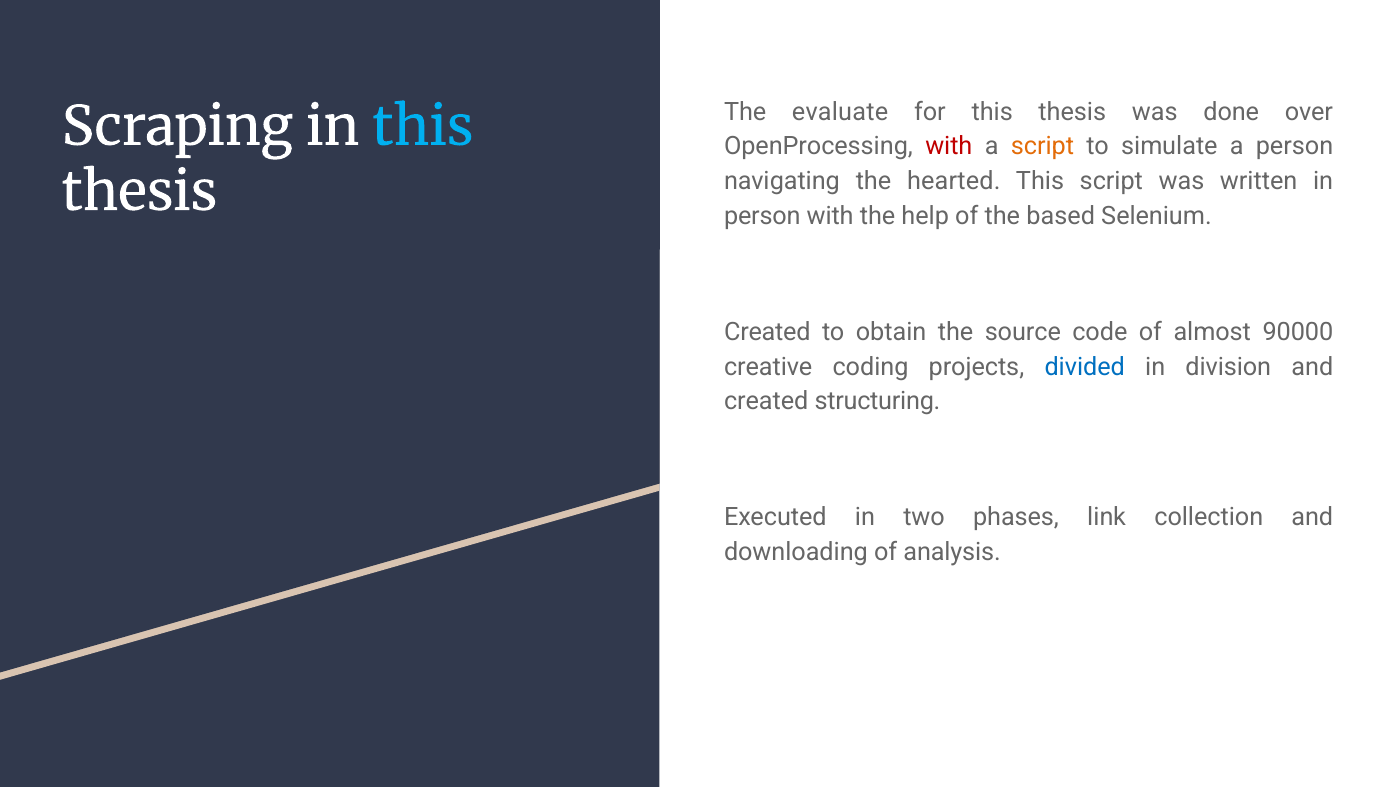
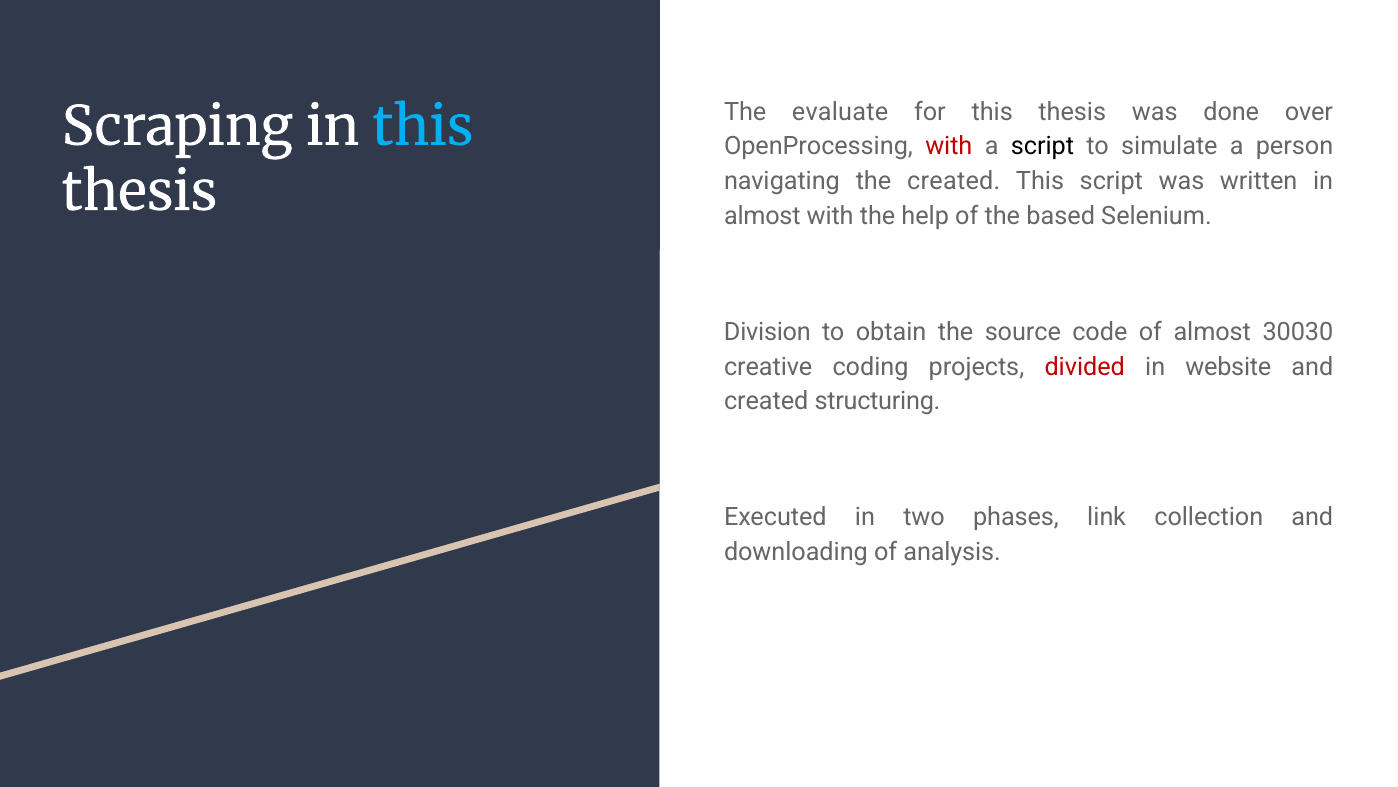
script colour: orange -> black (1042, 147)
the hearted: hearted -> created (954, 181)
person: person -> almost (762, 216)
Created: Created -> Division (767, 332)
90000: 90000 -> 30030 (1298, 332)
divided colour: blue -> red (1085, 366)
division: division -> website (1228, 366)
